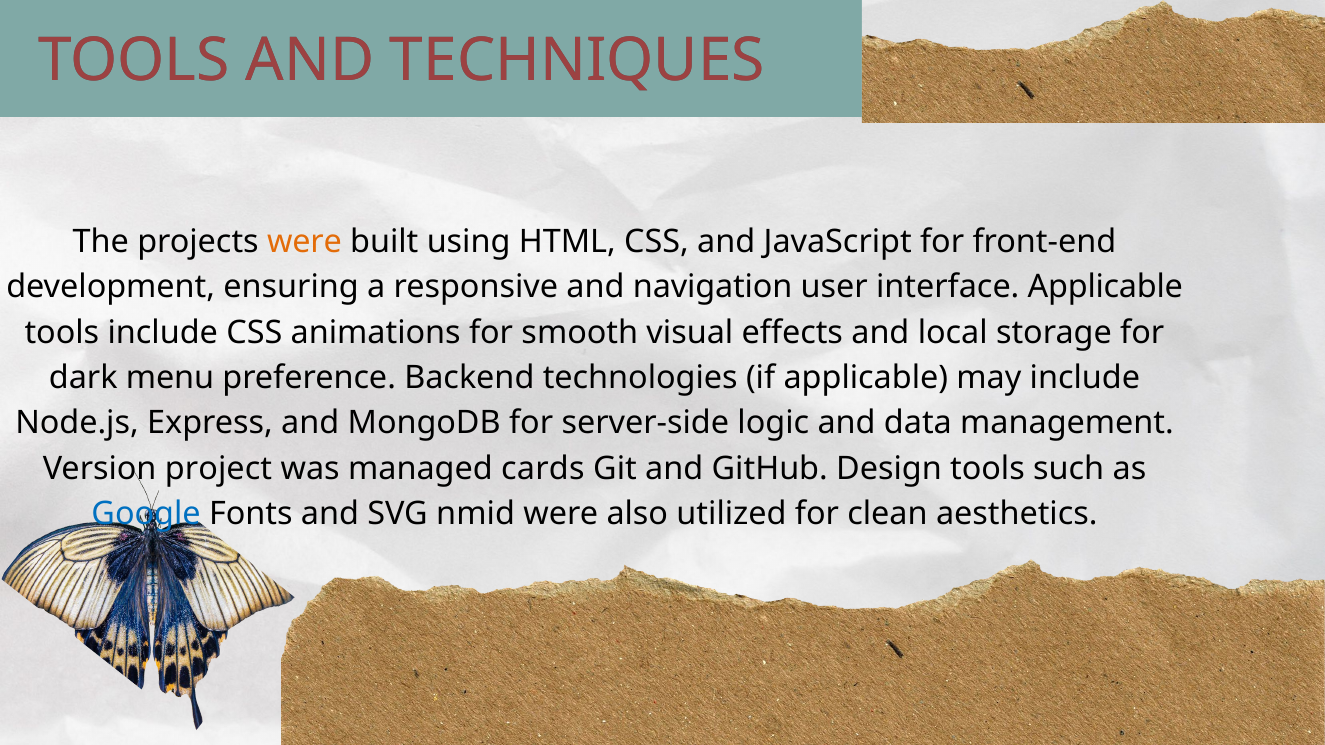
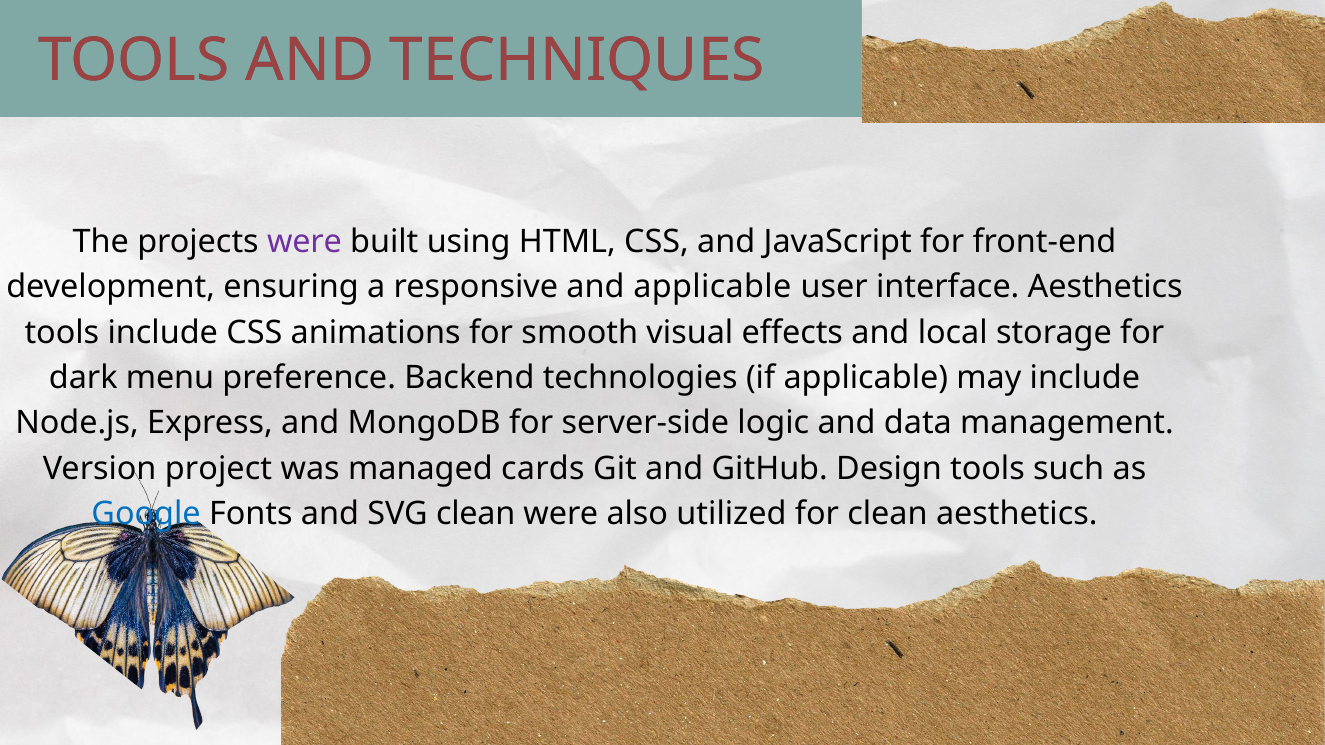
were colour: orange -> purple (304, 242)
and navigation: navigation -> applicable (712, 287)
interface Applicable: Applicable -> Aesthetics (1105, 287)
SVG nmid: nmid -> clean (476, 514)
